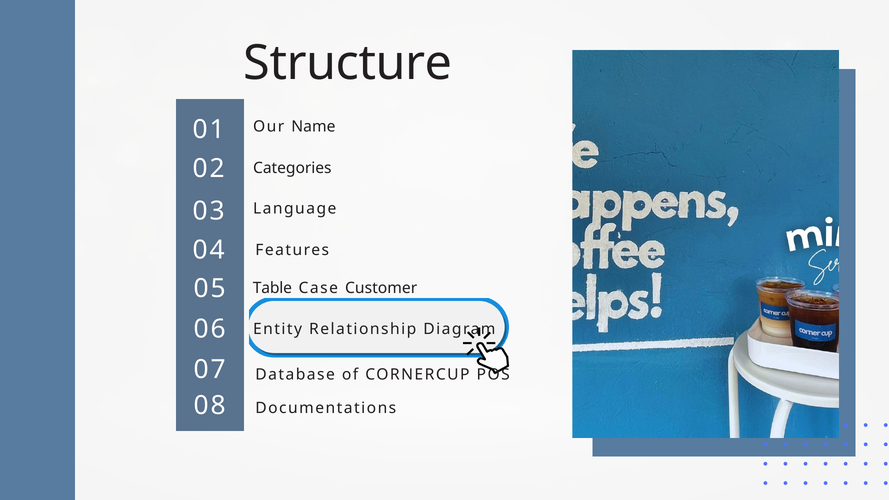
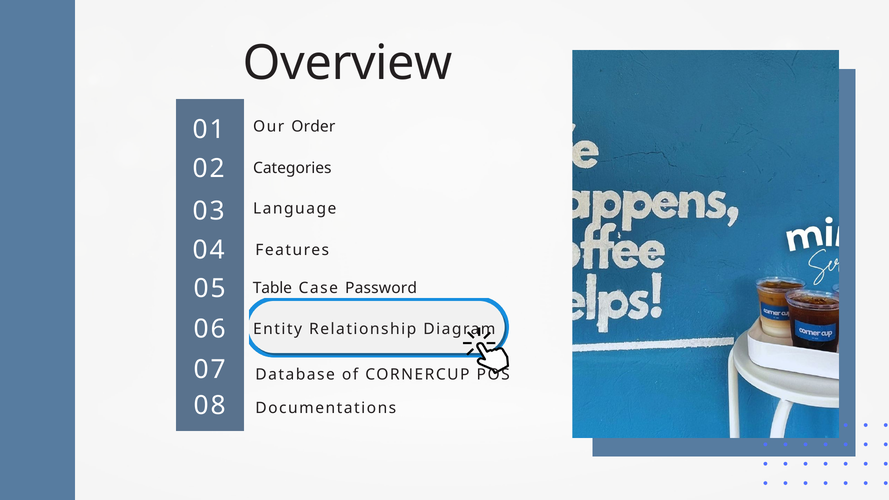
Structure: Structure -> Overview (348, 63)
Name: Name -> Order (313, 127)
Customer: Customer -> Password (381, 288)
